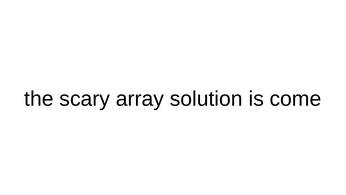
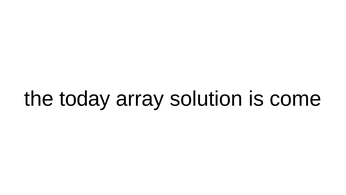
scary: scary -> today (85, 99)
